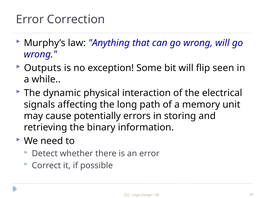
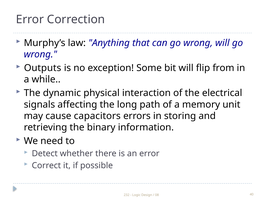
seen: seen -> from (223, 68)
potentially: potentially -> capacitors (97, 116)
